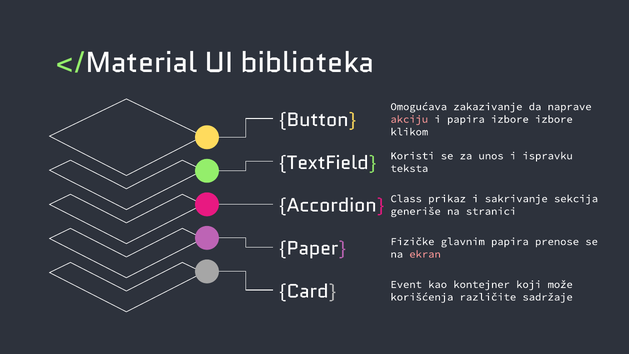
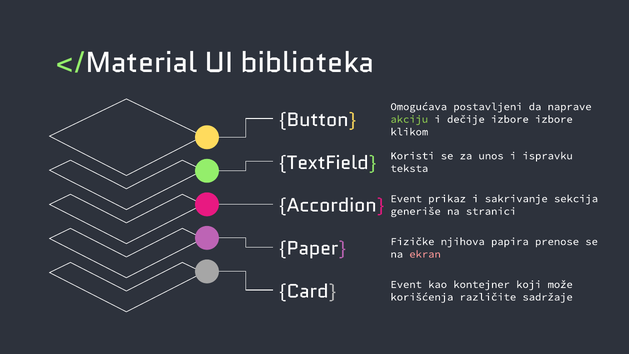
zakazivanje: zakazivanje -> postavljeni (488, 107)
akciju colour: pink -> light green (409, 119)
i papira: papira -> dečije (466, 119)
Class: Class -> Event (406, 199)
glavnim: glavnim -> njihova (463, 241)
